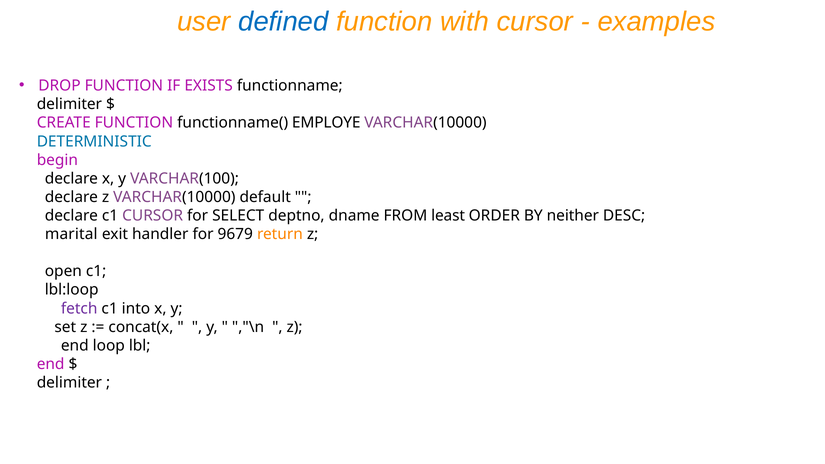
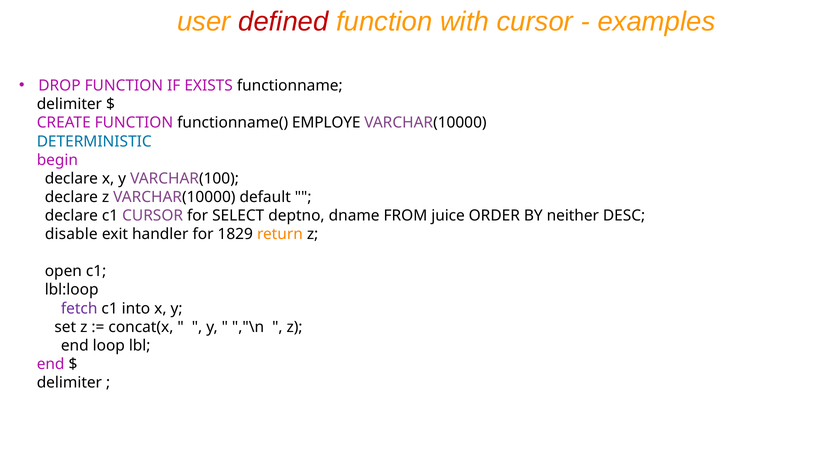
defined colour: blue -> red (283, 21)
least: least -> juice (448, 216)
marital: marital -> disable (71, 234)
9679: 9679 -> 1829 (235, 234)
